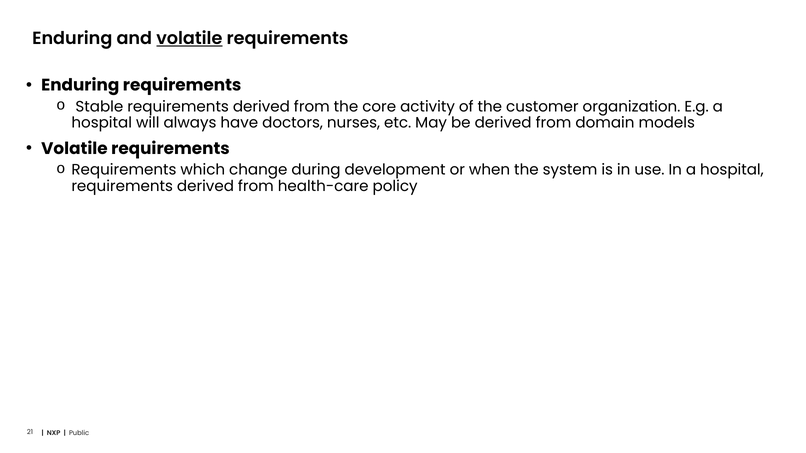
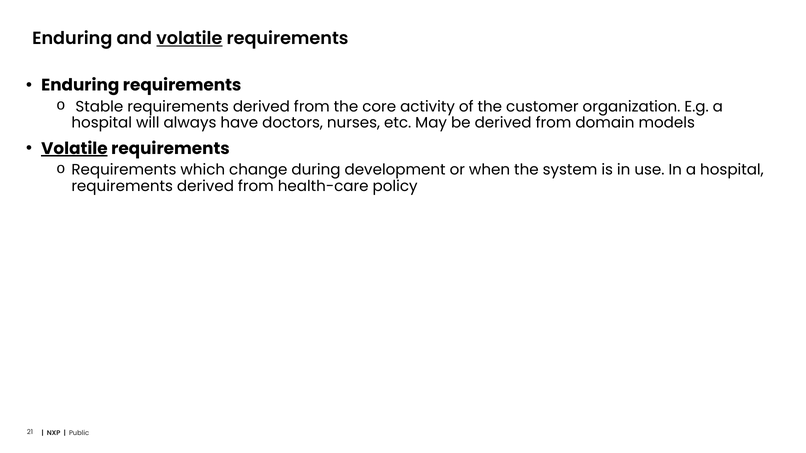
Volatile underline: none -> present (74, 149)
